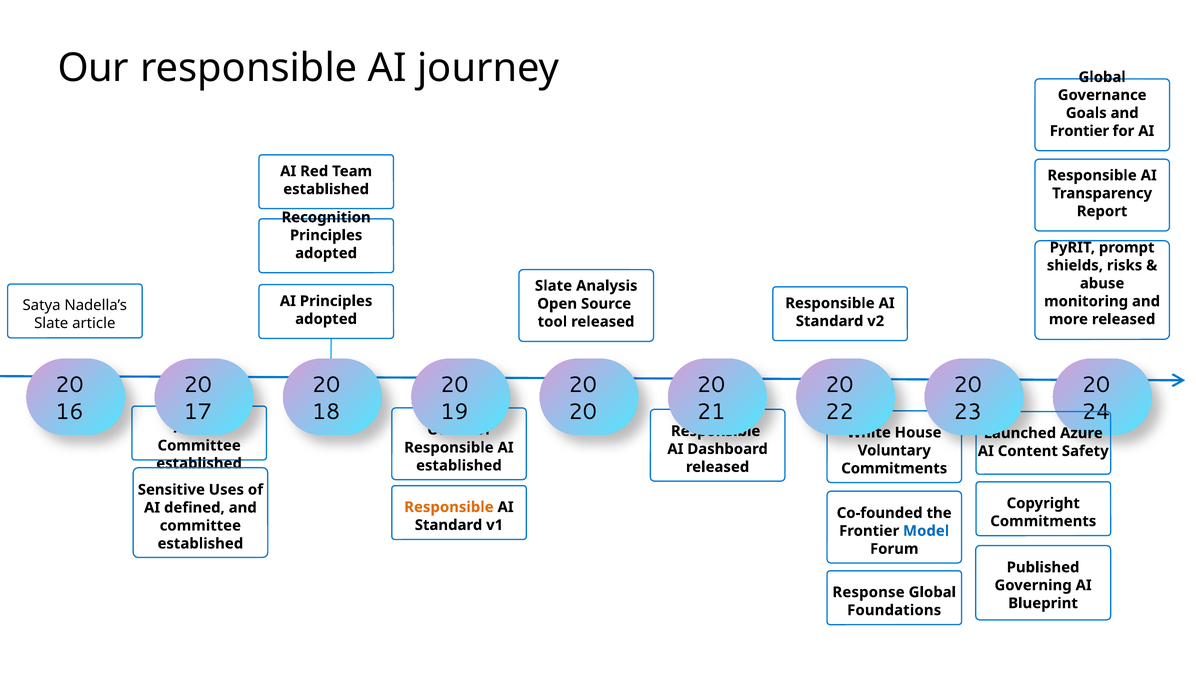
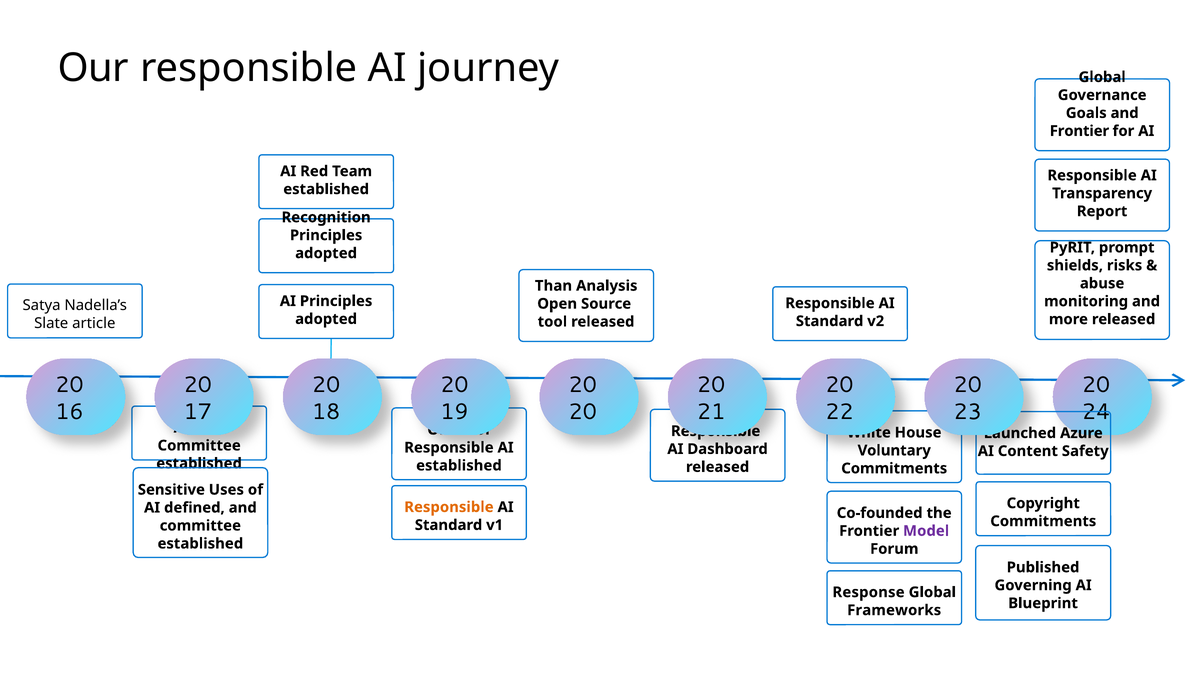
Slate: Slate -> Than (553, 286)
Model colour: blue -> purple (926, 531)
Foundations: Foundations -> Frameworks (894, 610)
